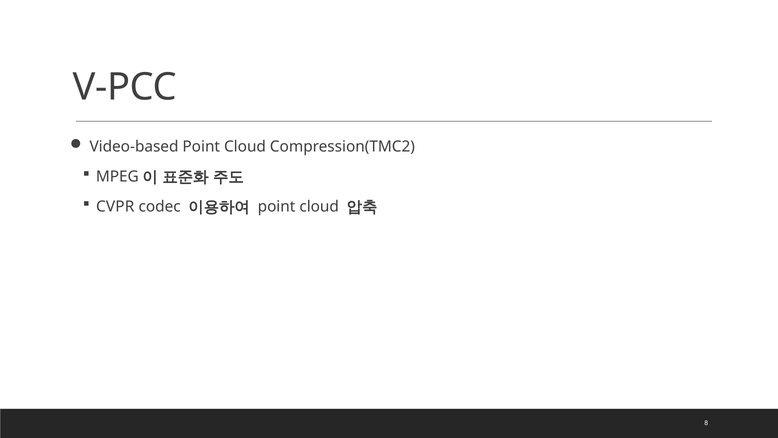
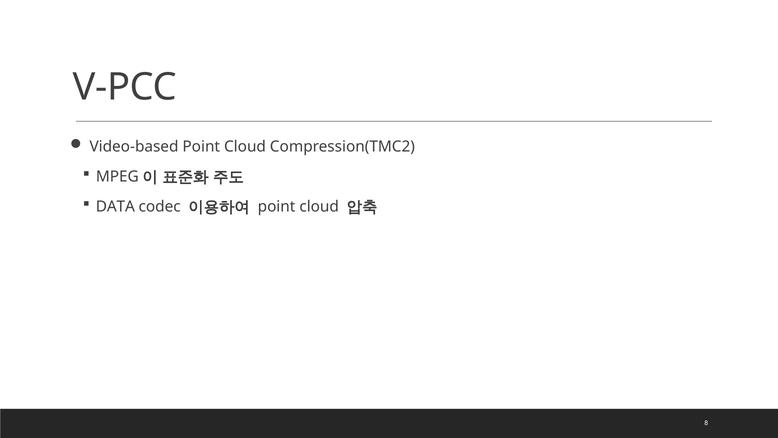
CVPR: CVPR -> DATA (115, 207)
